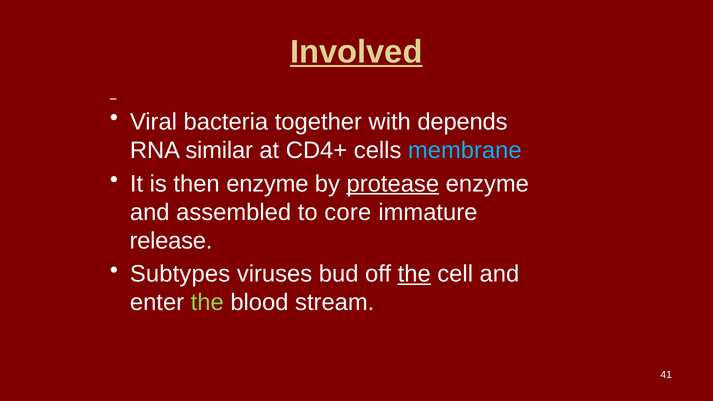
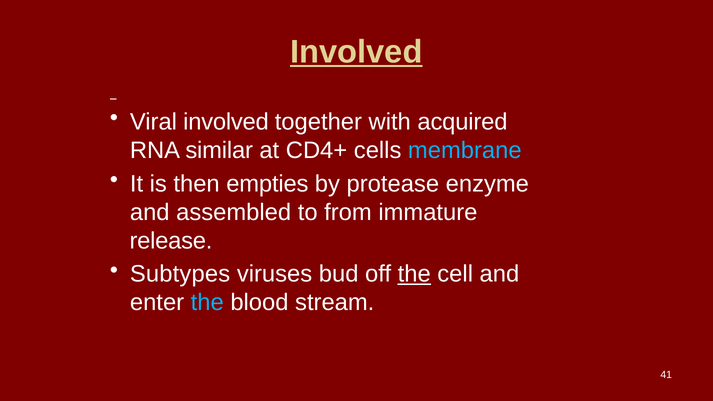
Viral bacteria: bacteria -> involved (226, 122)
depends: depends -> acquired (462, 122)
then enzyme: enzyme -> empties (267, 184)
protease underline: present -> none (393, 184)
core: core -> from (348, 212)
the colour: light green -> light blue (207, 303)
